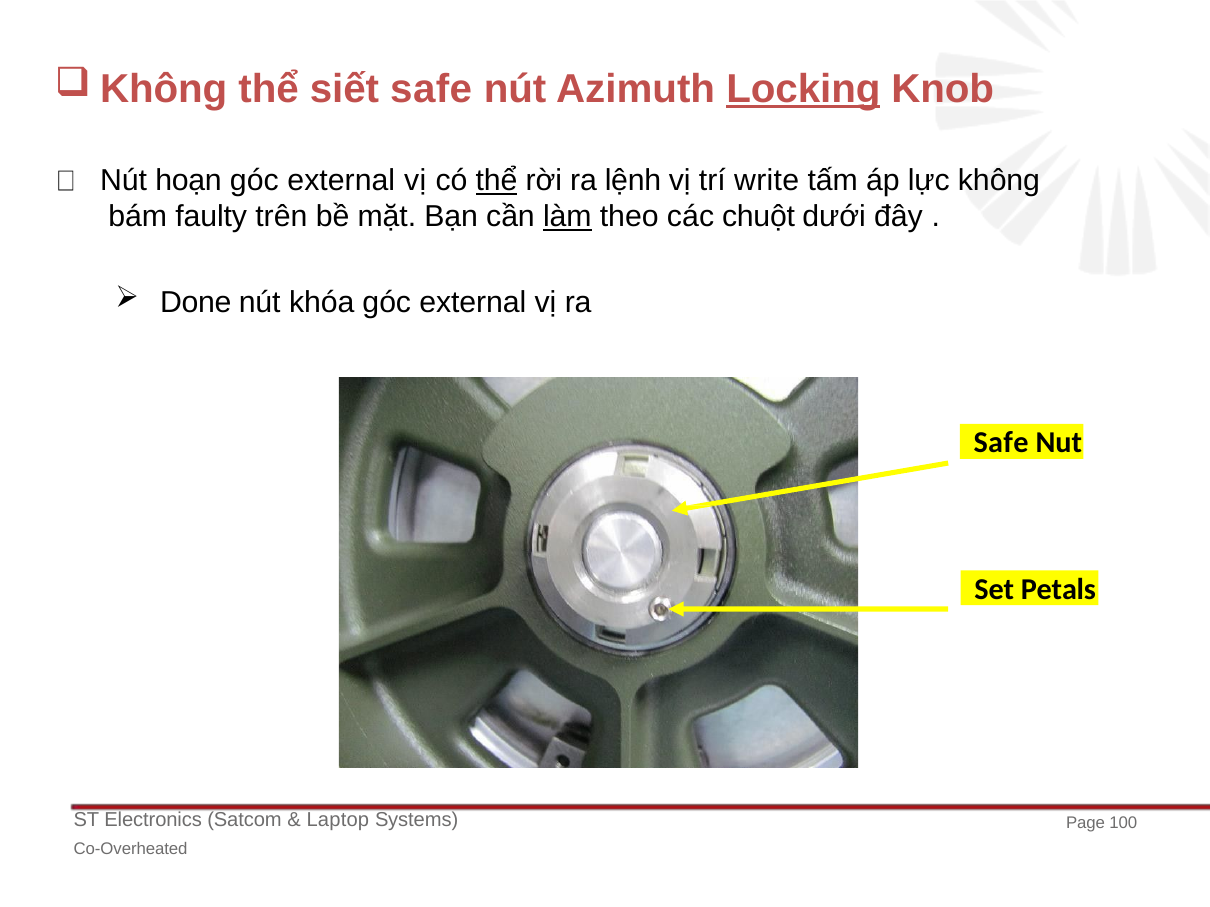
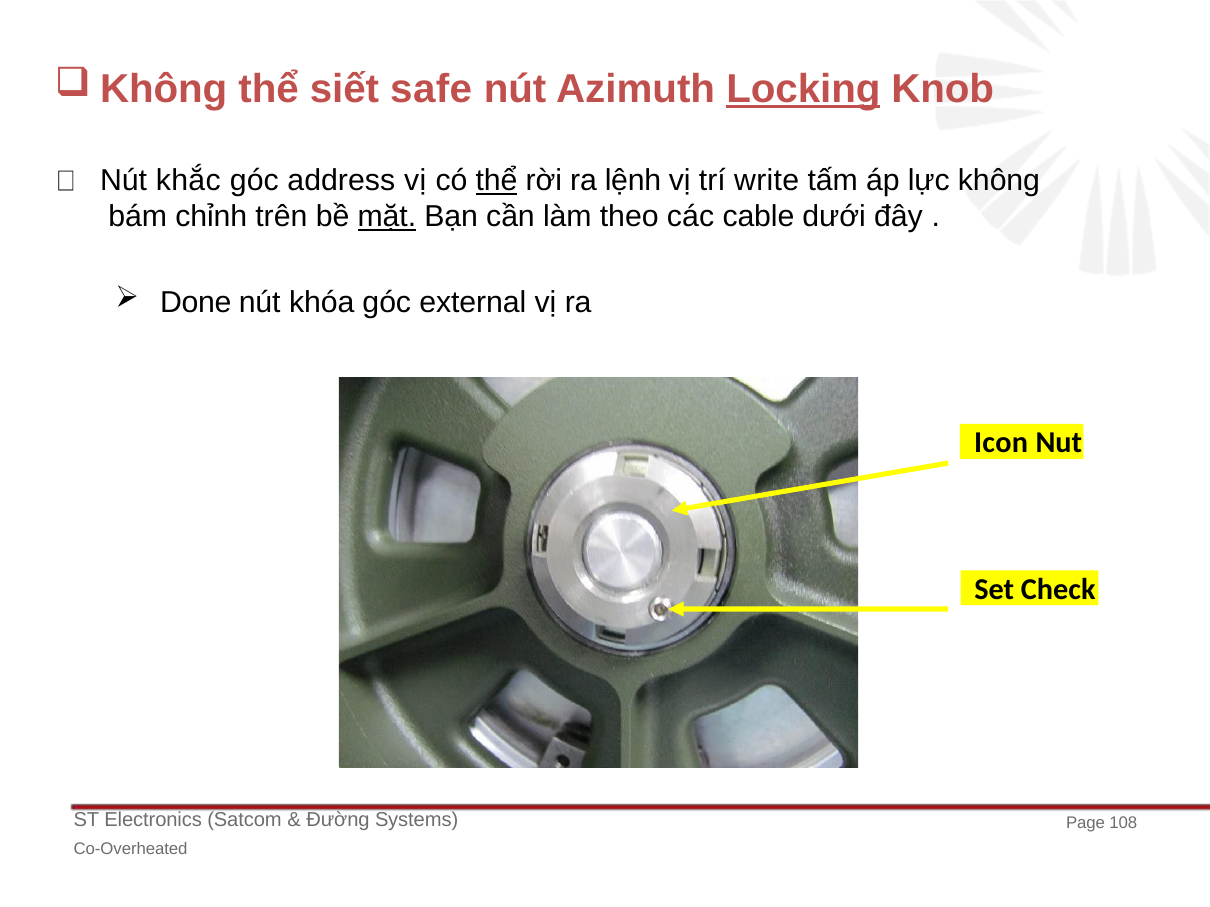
hoạn: hoạn -> khắc (188, 181)
external: external -> address (341, 181)
faulty: faulty -> chỉnh (211, 217)
mặt underline: none -> present (387, 217)
làm underline: present -> none (567, 217)
chuột: chuột -> cable (758, 217)
Safe: Safe -> Icon (1001, 443)
Petals: Petals -> Check (1058, 589)
Laptop: Laptop -> Đường (338, 821)
100: 100 -> 108 (1123, 824)
